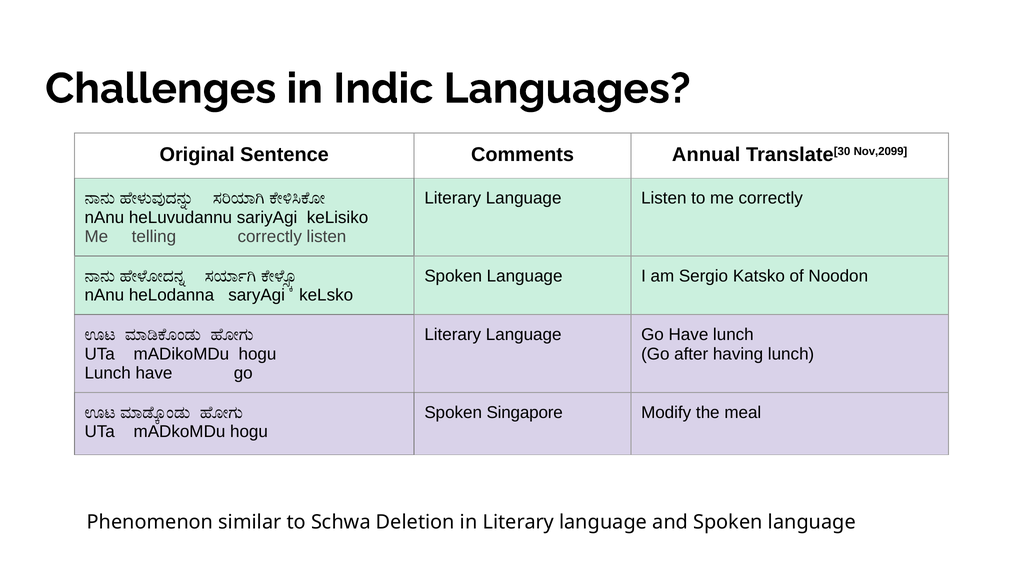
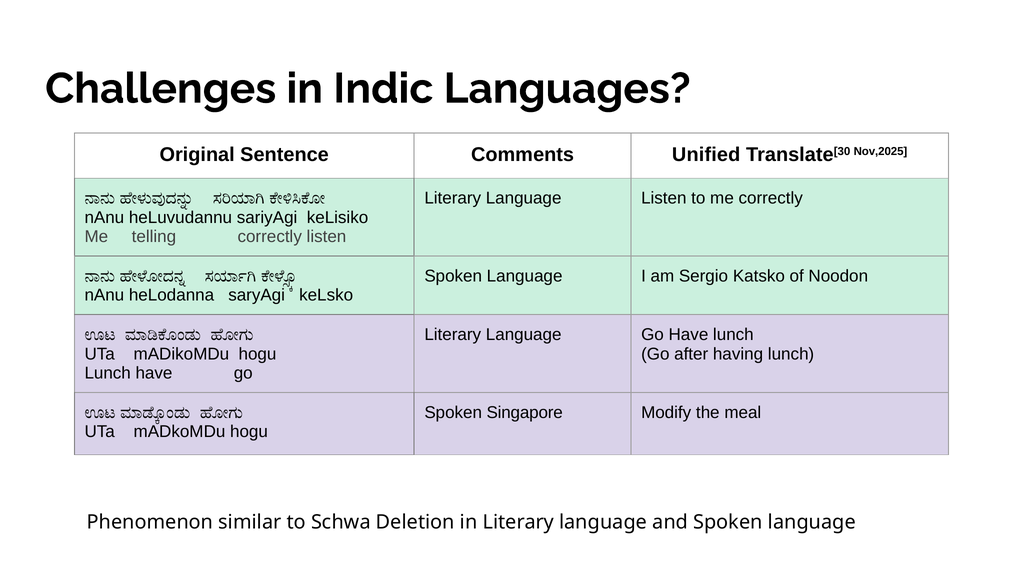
Annual: Annual -> Unified (706, 154)
Nov,2099: Nov,2099 -> Nov,2025 (880, 151)
